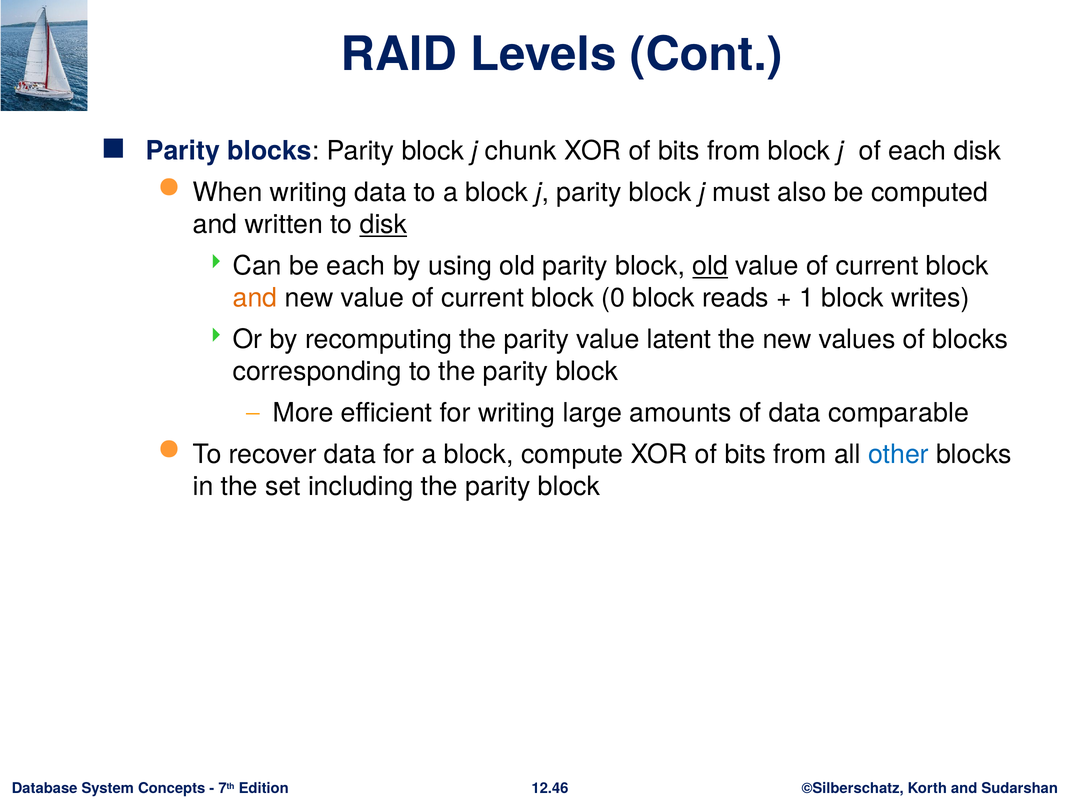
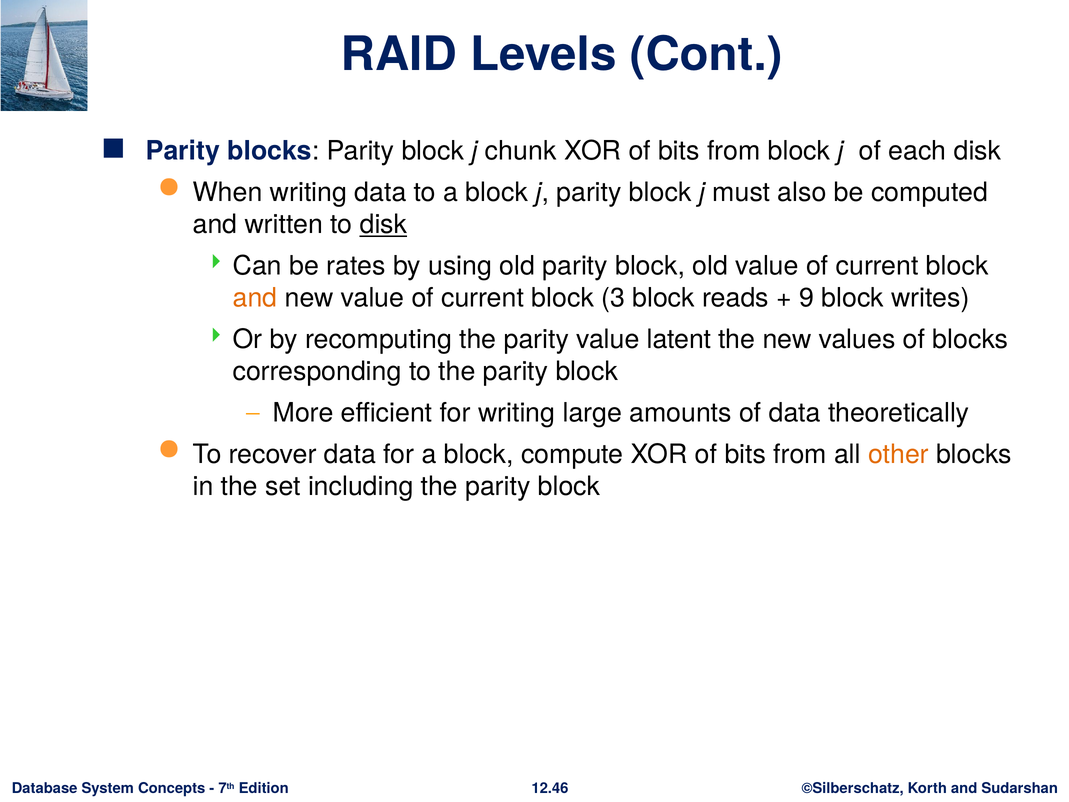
be each: each -> rates (356, 266)
old underline: present -> none (710, 266)
0: 0 -> 3 (613, 298)
1: 1 -> 9 (807, 298)
comparable: comparable -> theoretically (899, 413)
other colour: blue -> orange (898, 454)
